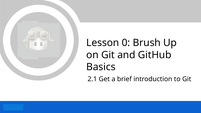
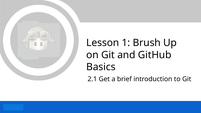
0: 0 -> 1 (126, 43)
